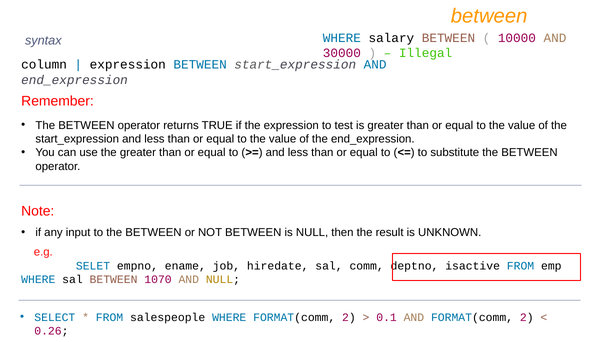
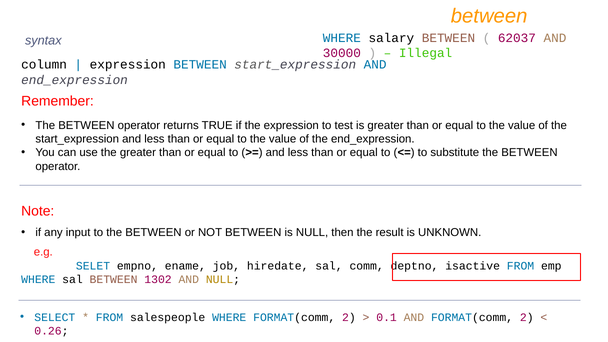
10000: 10000 -> 62037 (517, 38)
1070: 1070 -> 1302 (158, 279)
